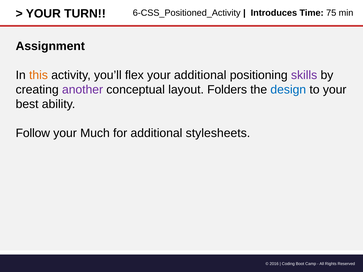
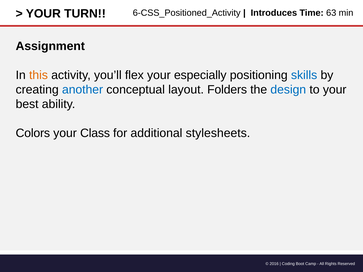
75: 75 -> 63 (331, 13)
your additional: additional -> especially (200, 75)
skills colour: purple -> blue (304, 75)
another colour: purple -> blue (83, 90)
Follow: Follow -> Colors (33, 133)
Much: Much -> Class (95, 133)
